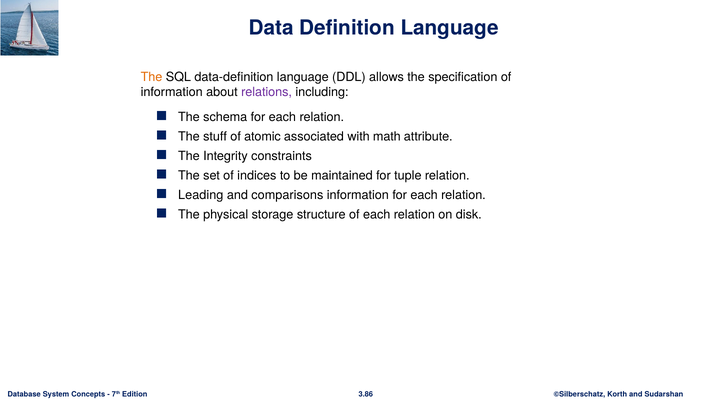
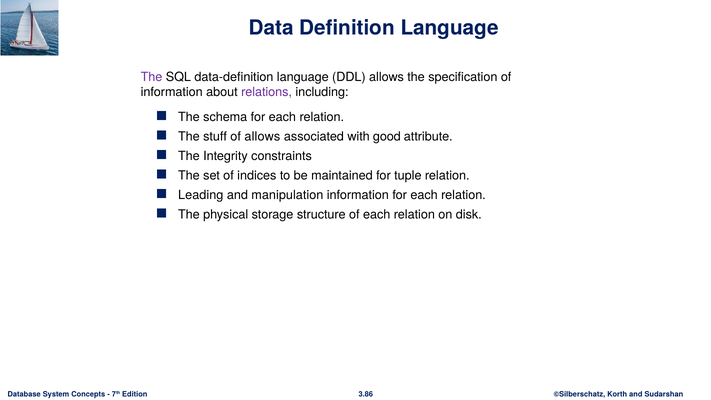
The colour: orange -> purple (152, 77)
of atomic: atomic -> allows (262, 137)
math: math -> good (387, 137)
comparisons: comparisons -> manipulation (287, 195)
